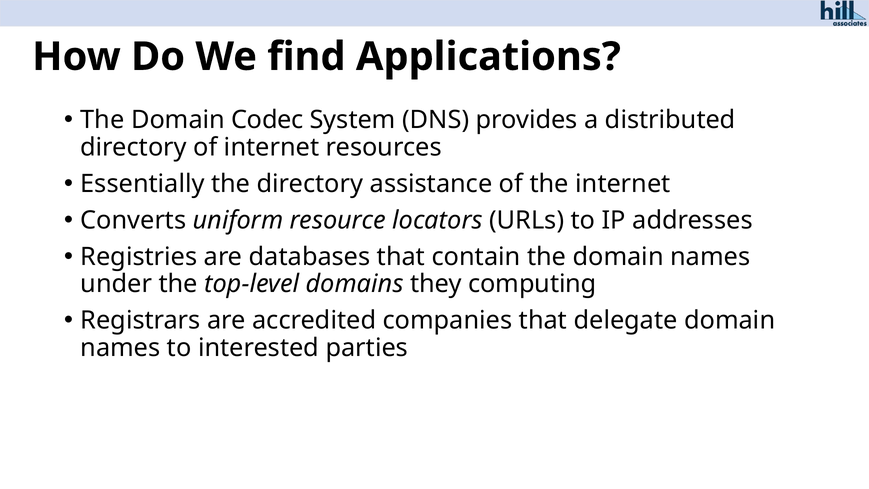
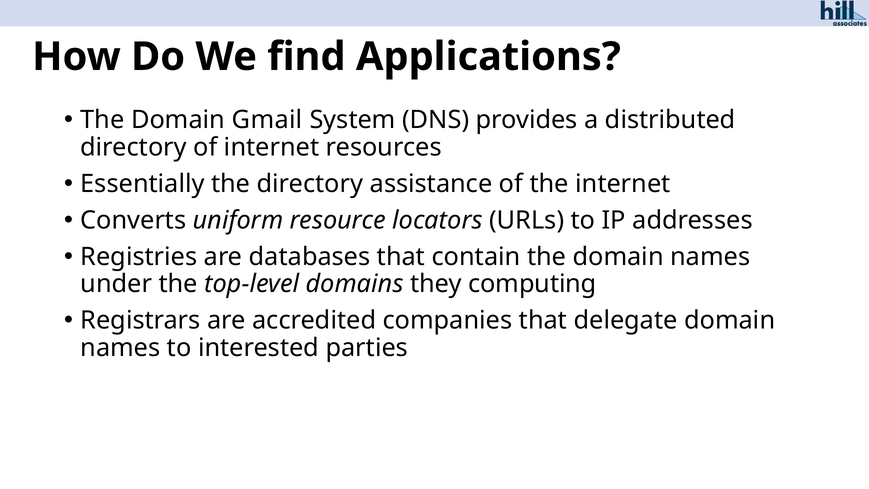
Codec: Codec -> Gmail (267, 120)
